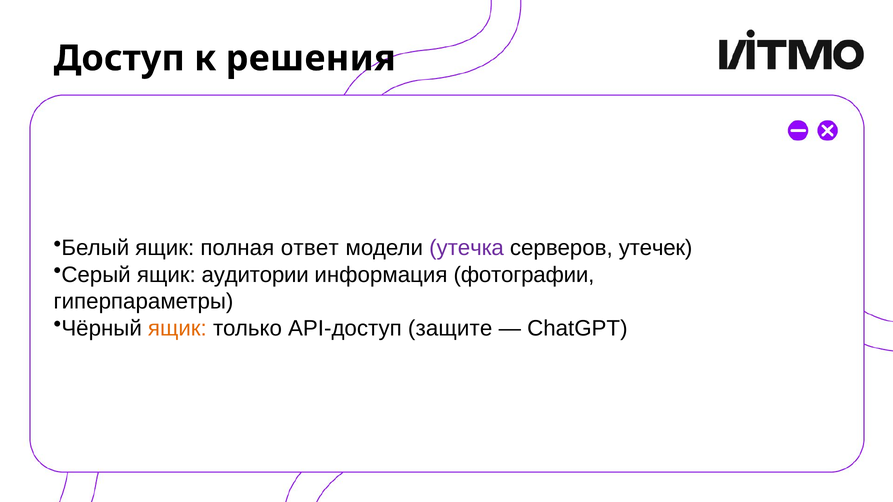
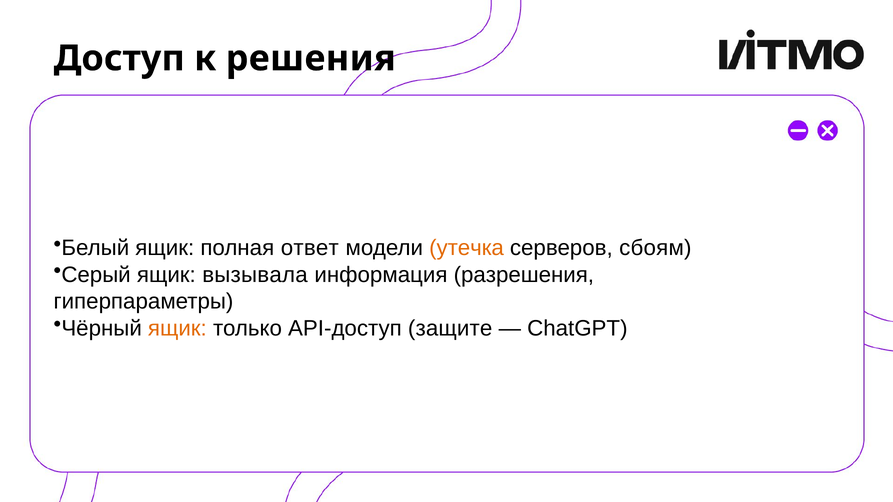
утечка colour: purple -> orange (467, 248)
утечек: утечек -> сбоям (655, 248)
аудитории: аудитории -> вызывала (255, 275)
фотографии: фотографии -> разрешения (524, 275)
